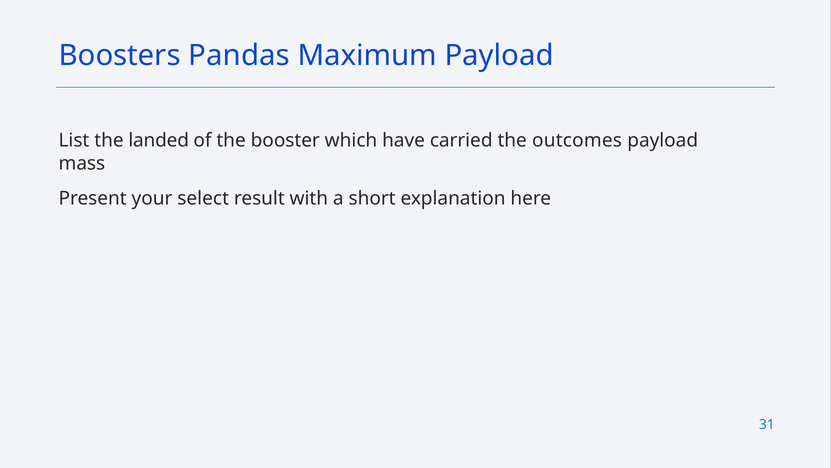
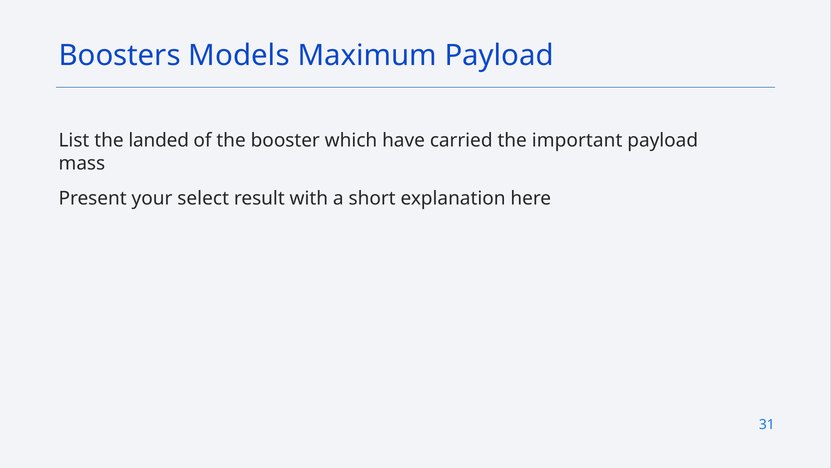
Pandas: Pandas -> Models (239, 56)
outcomes: outcomes -> important (577, 140)
